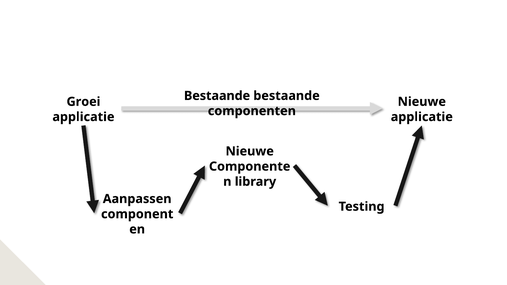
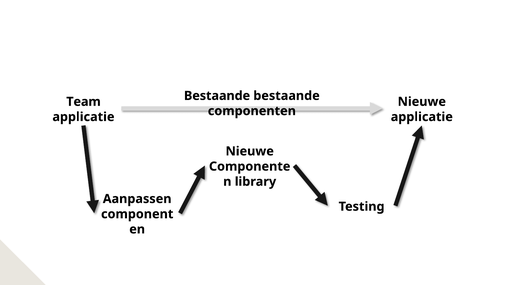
Groei: Groei -> Team (84, 102)
